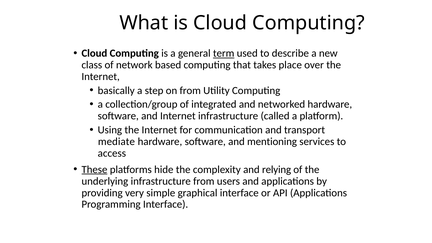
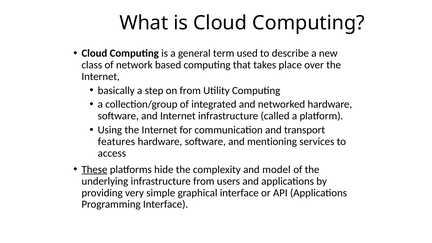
term underline: present -> none (224, 53)
mediate: mediate -> features (116, 142)
relying: relying -> model (276, 169)
